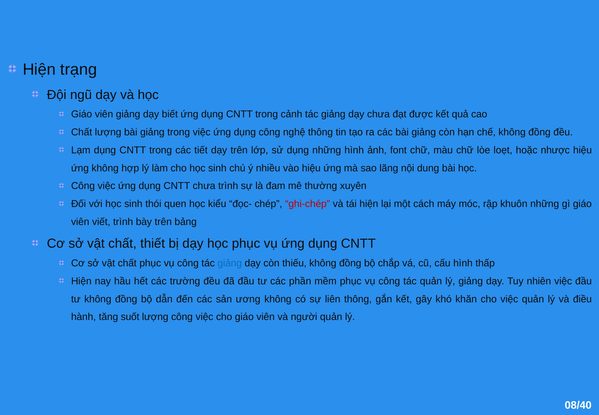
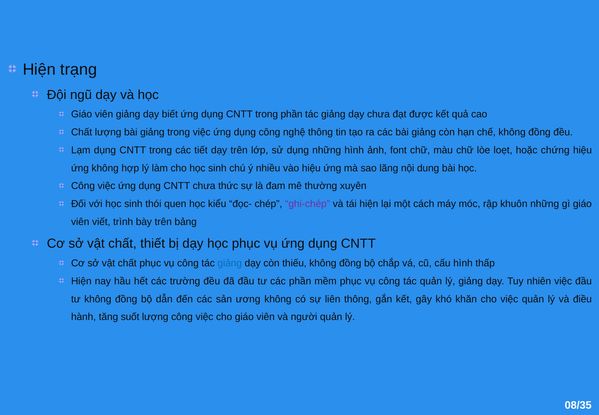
trong cảnh: cảnh -> phần (292, 114)
nhược: nhược -> chứng (555, 150)
chưa trình: trình -> thức (228, 186)
ghi-chép colour: red -> purple (308, 204)
08/40: 08/40 -> 08/35 (578, 405)
